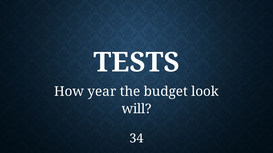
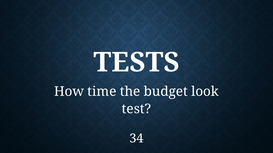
year: year -> time (102, 92)
will: will -> test (136, 109)
